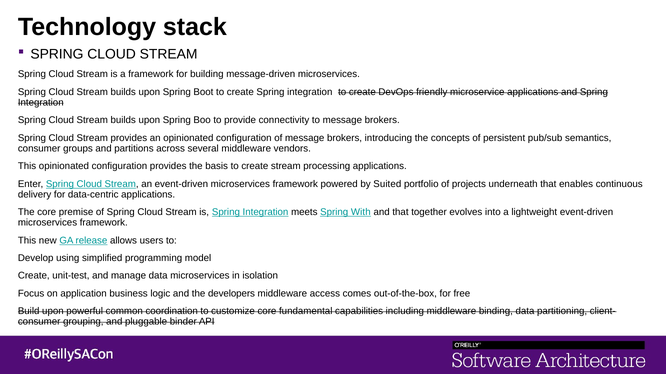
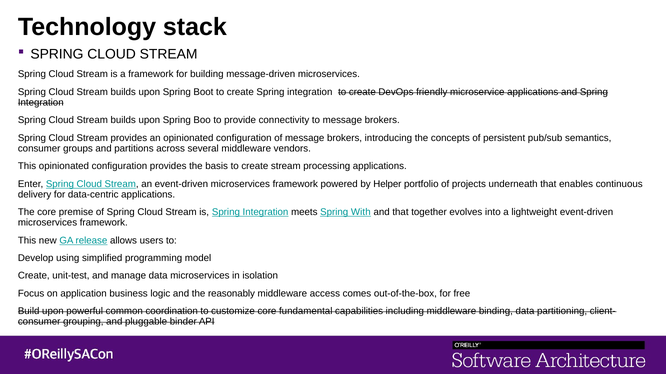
Suited: Suited -> Helper (387, 184)
developers: developers -> reasonably (231, 294)
